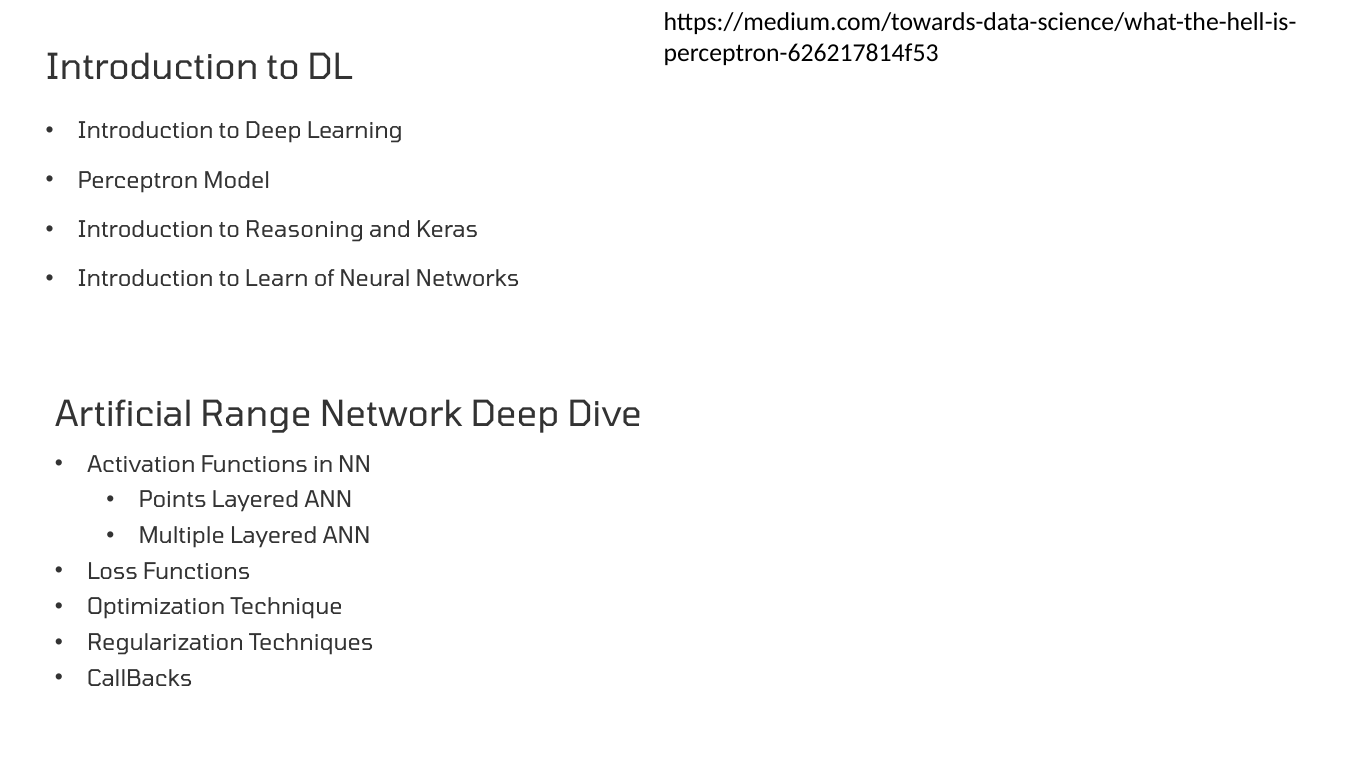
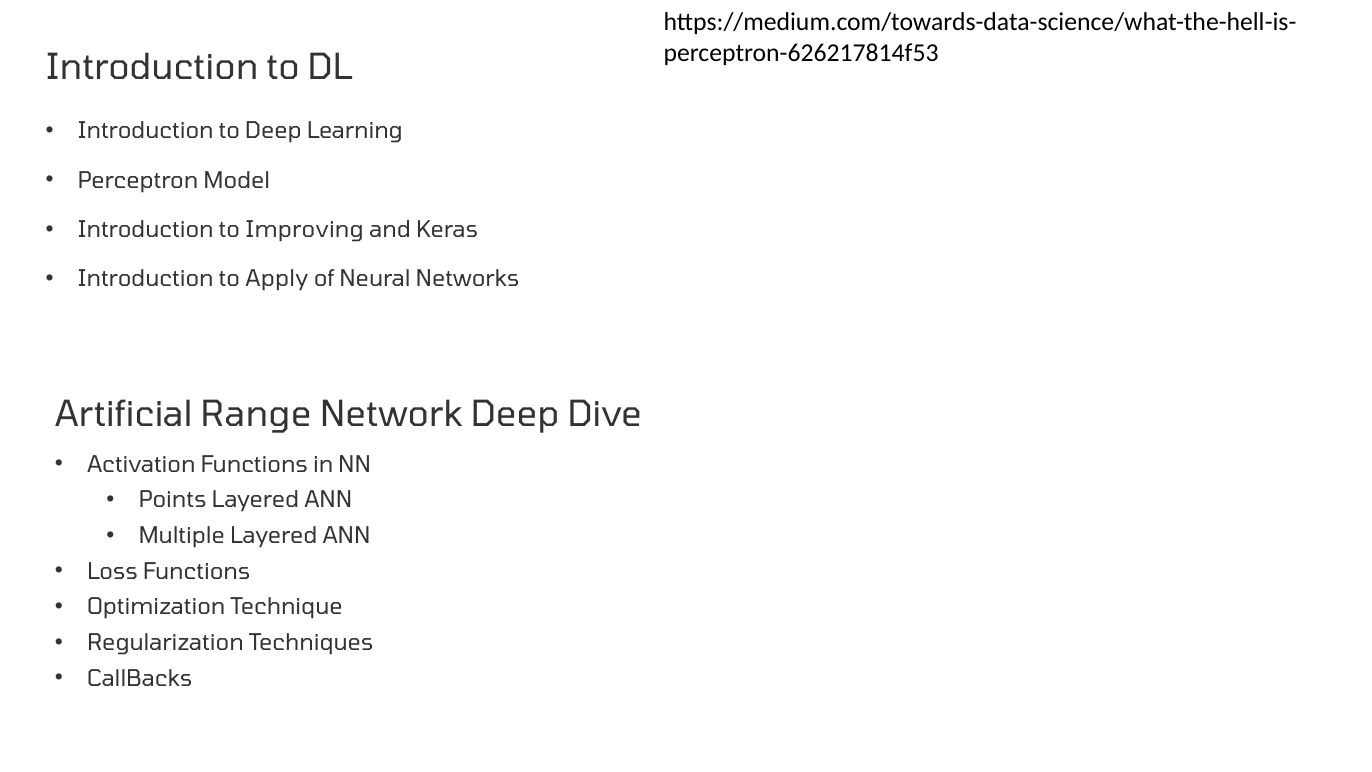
Reasoning: Reasoning -> Improving (305, 230)
Learn: Learn -> Apply (277, 279)
